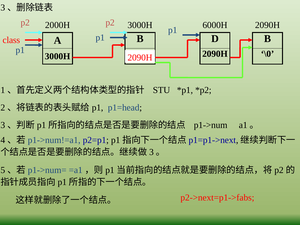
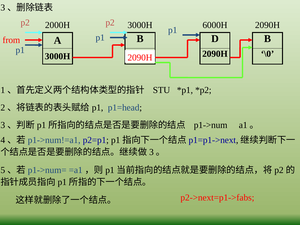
class: class -> from (11, 40)
